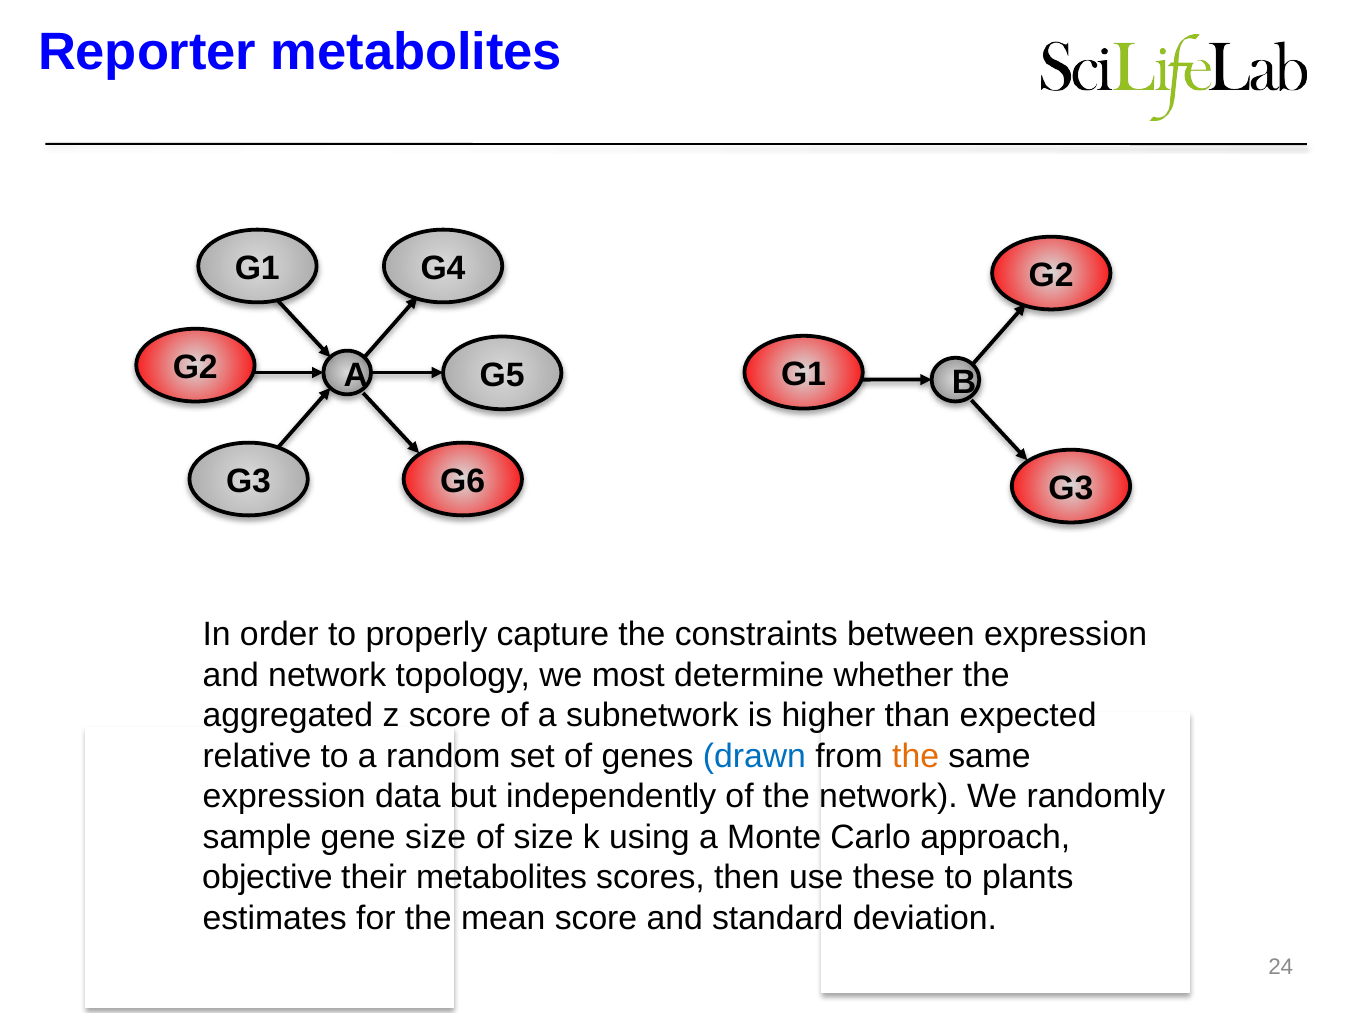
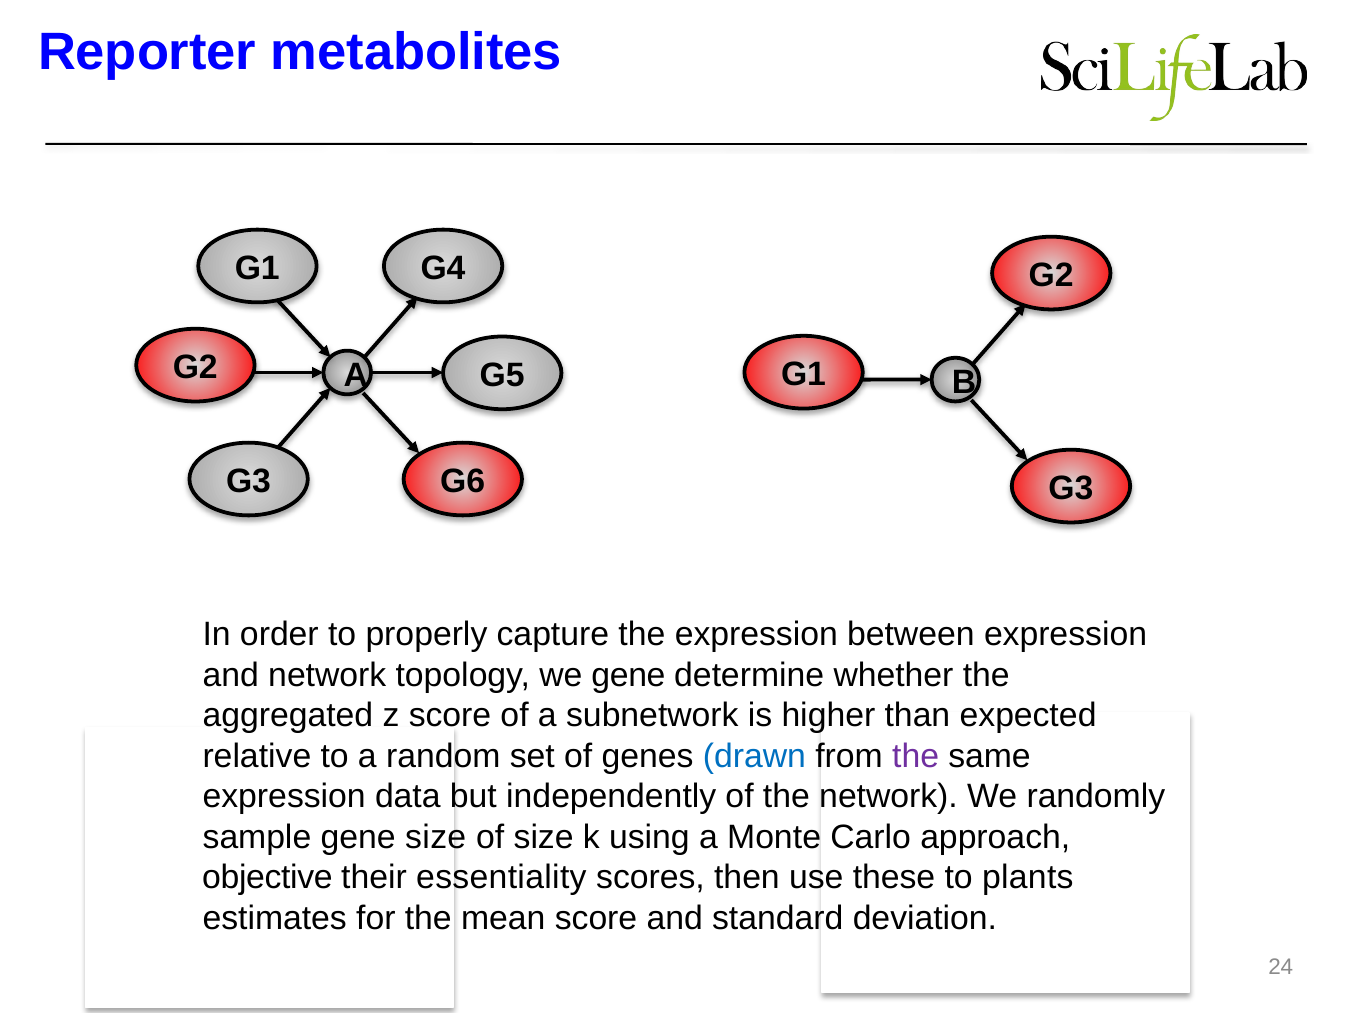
the constraints: constraints -> expression (756, 634)
we most: most -> gene (628, 675)
the colour: orange -> purple (916, 756)
their metabolites: metabolites -> essentiality (501, 877)
